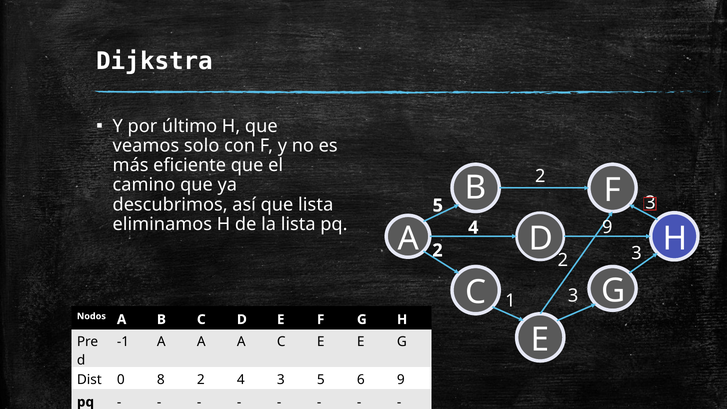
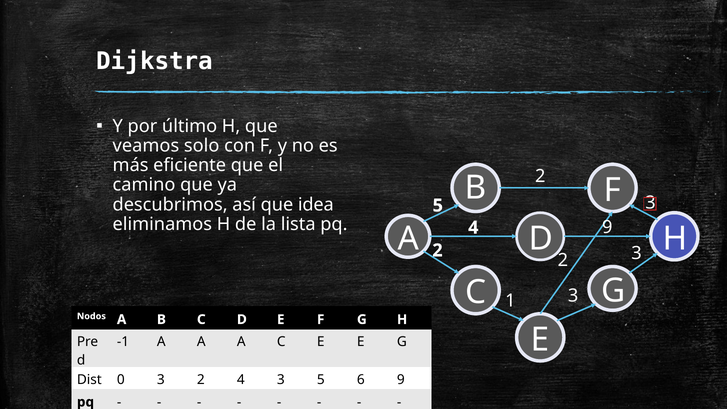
que lista: lista -> idea (316, 205)
0 8: 8 -> 3 (161, 380)
